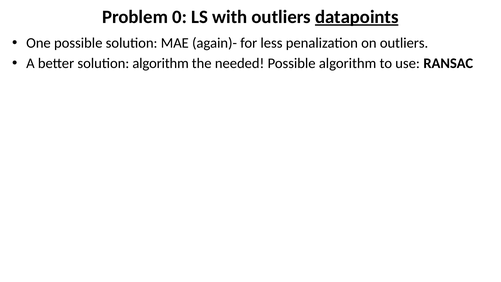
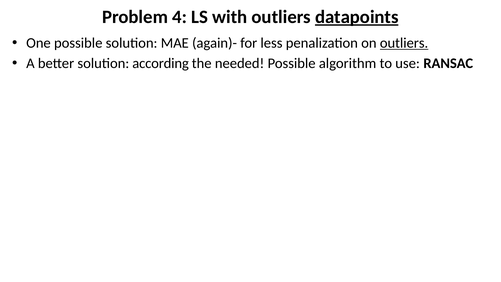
0: 0 -> 4 (180, 17)
outliers underline: none -> present (404, 43)
solution algorithm: algorithm -> according (161, 63)
